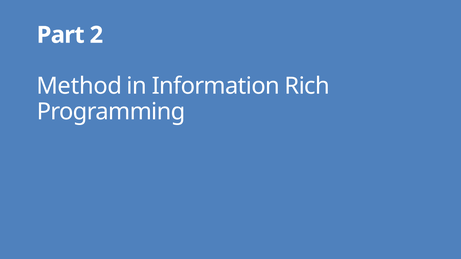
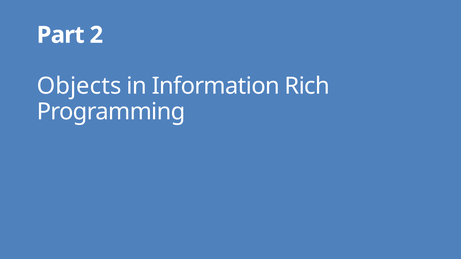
Method: Method -> Objects (79, 86)
